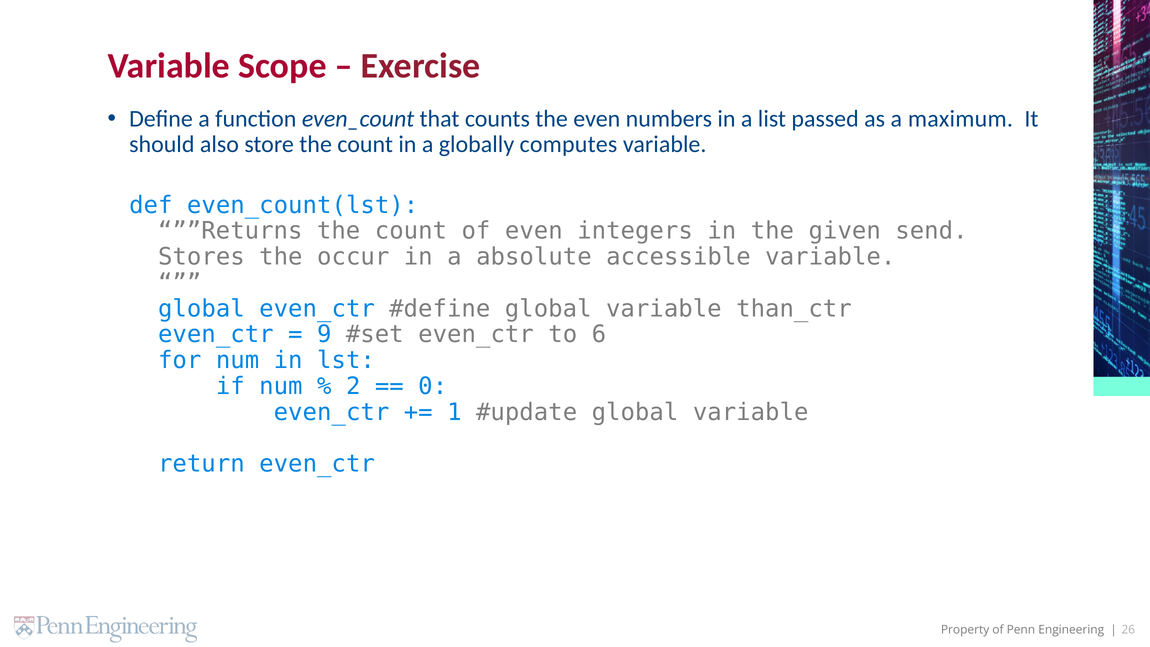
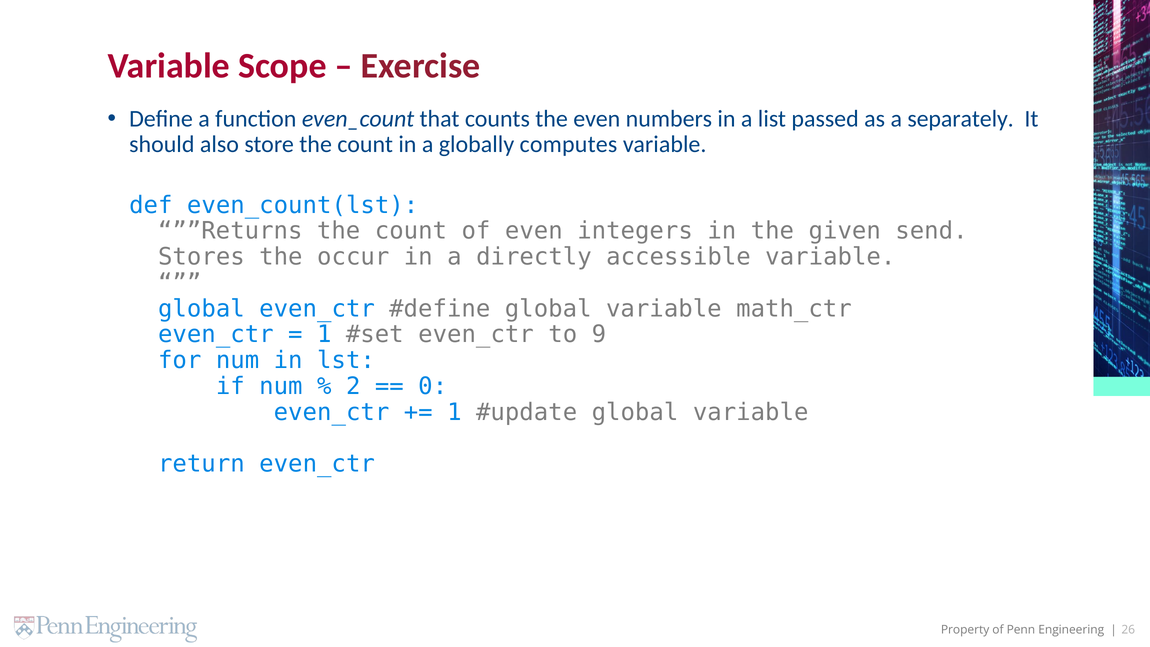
maximum: maximum -> separately (961, 119)
absolute: absolute -> directly (534, 257)
than_ctr: than_ctr -> math_ctr (794, 309)
9: 9 -> 1 (324, 335)
6: 6 -> 9 (599, 335)
